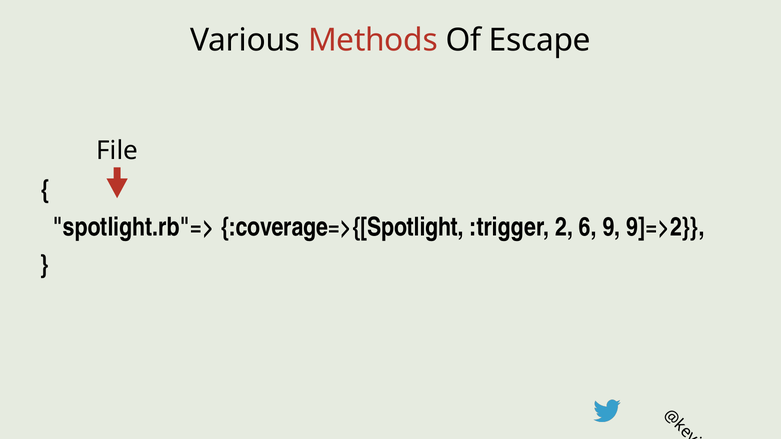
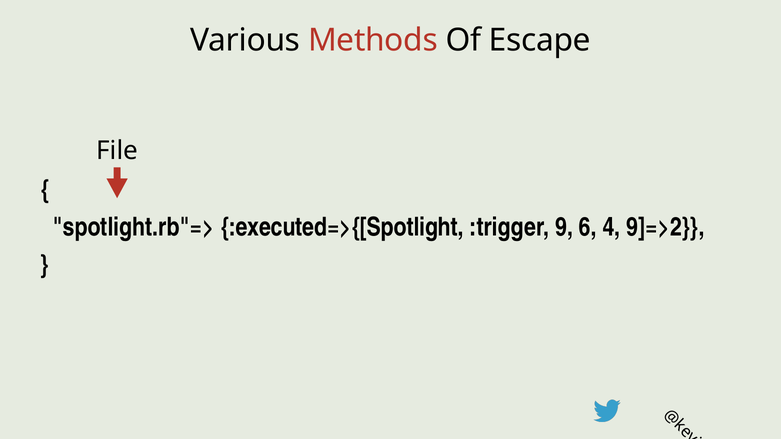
:coverage=>{[Spotlight: :coverage=>{[Spotlight -> :executed=>{[Spotlight (342, 227)
2: 2 -> 9 (564, 227)
9: 9 -> 4 (612, 227)
